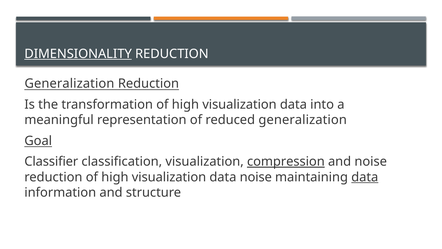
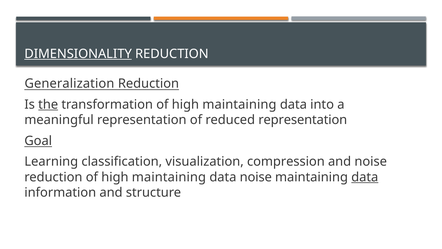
the underline: none -> present (48, 104)
transformation of high visualization: visualization -> maintaining (239, 104)
reduced generalization: generalization -> representation (303, 120)
Classifier: Classifier -> Learning (51, 161)
compression underline: present -> none (286, 161)
reduction of high visualization: visualization -> maintaining (169, 177)
